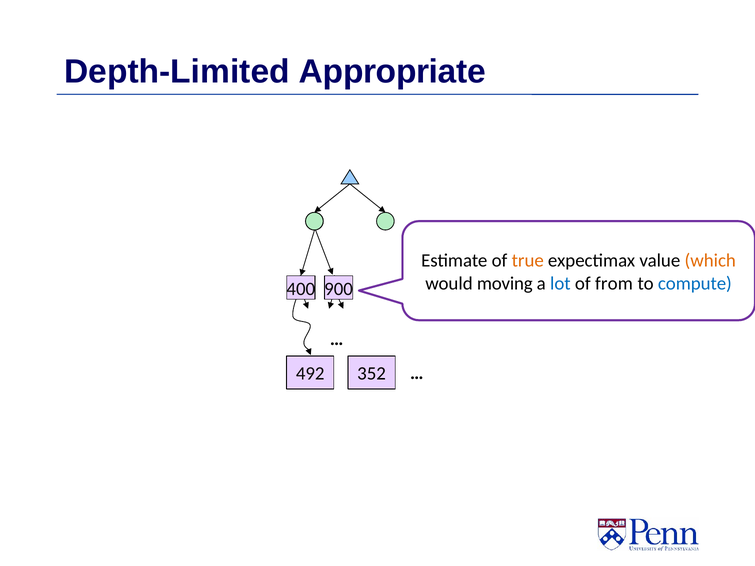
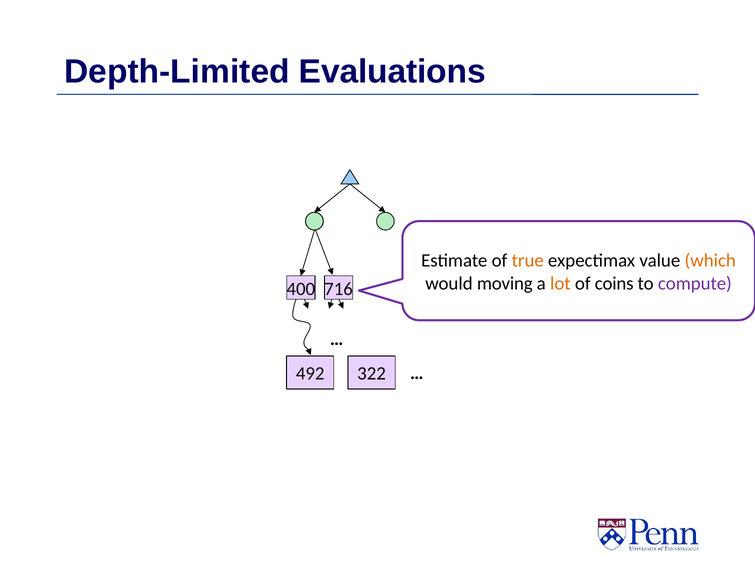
Appropriate: Appropriate -> Evaluations (392, 72)
lot colour: blue -> orange (560, 283)
from: from -> coins (614, 283)
compute colour: blue -> purple (695, 283)
900: 900 -> 716 (339, 289)
352: 352 -> 322 (372, 374)
